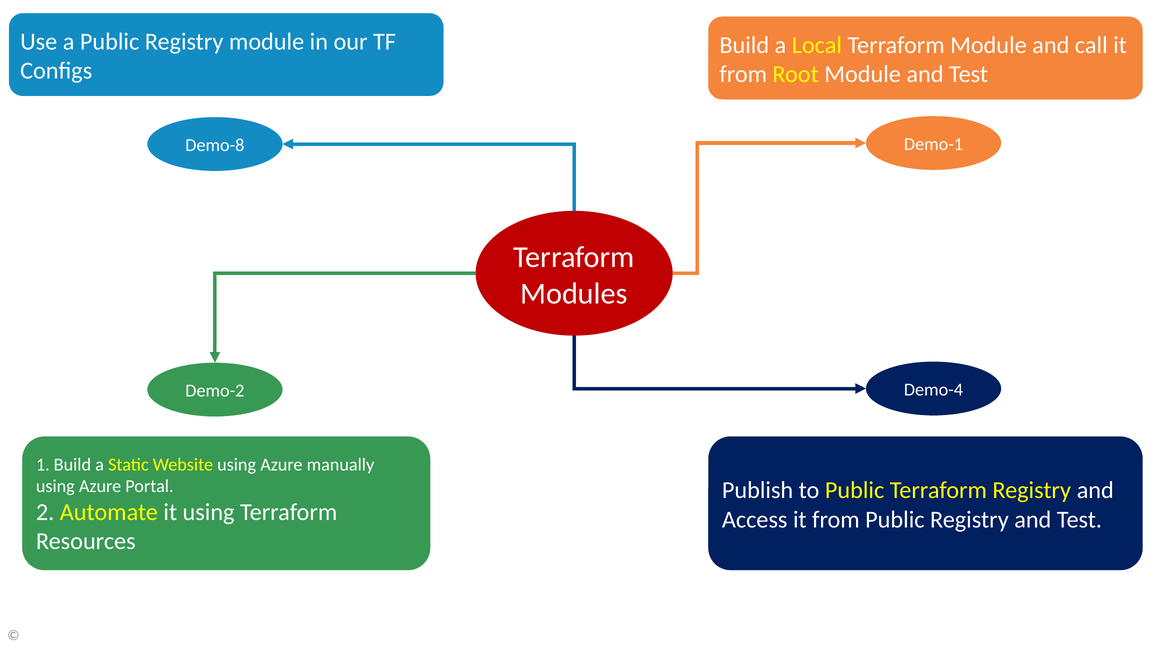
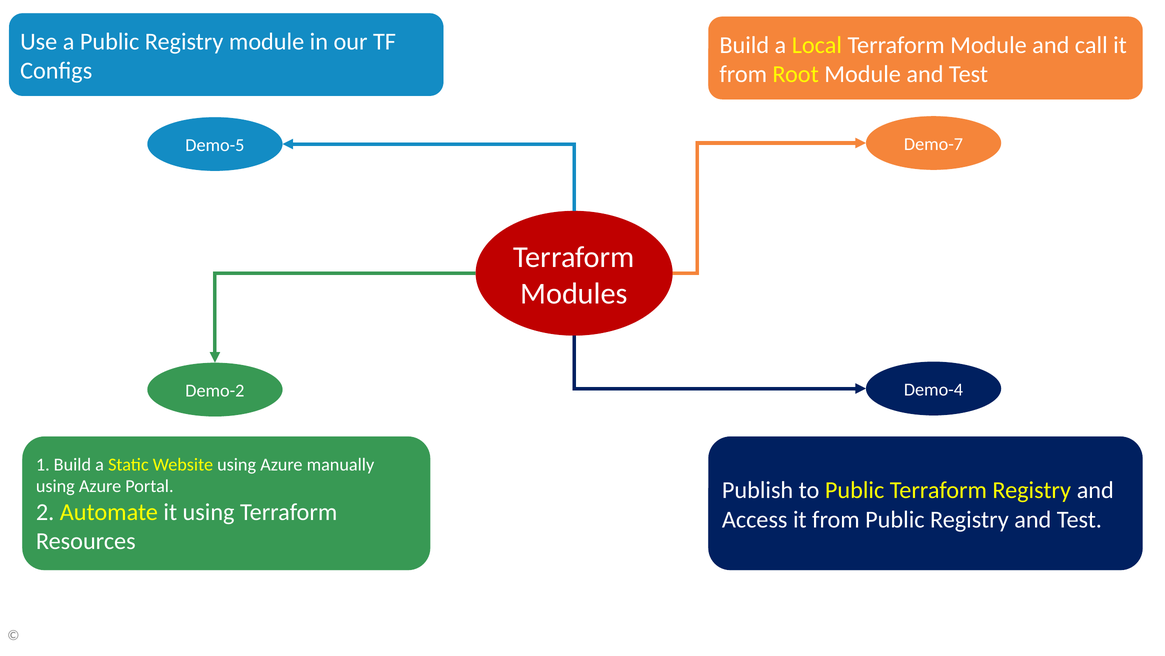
Demo-1: Demo-1 -> Demo-7 (933, 144)
Demo-8: Demo-8 -> Demo-5 (215, 145)
